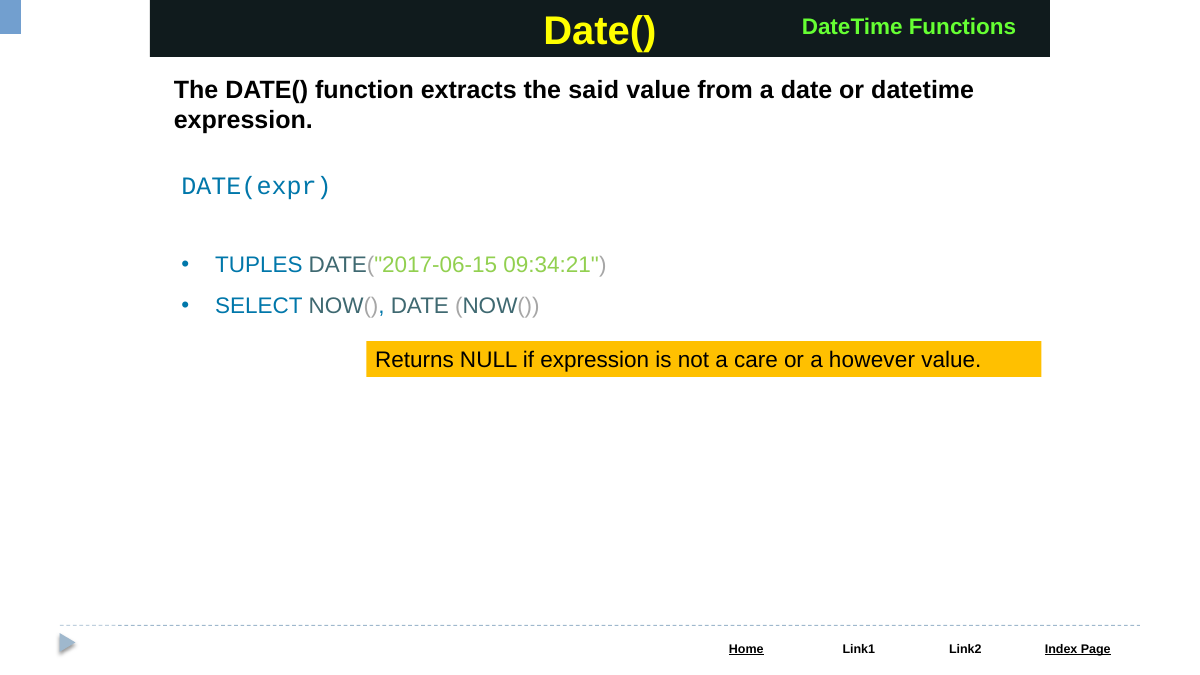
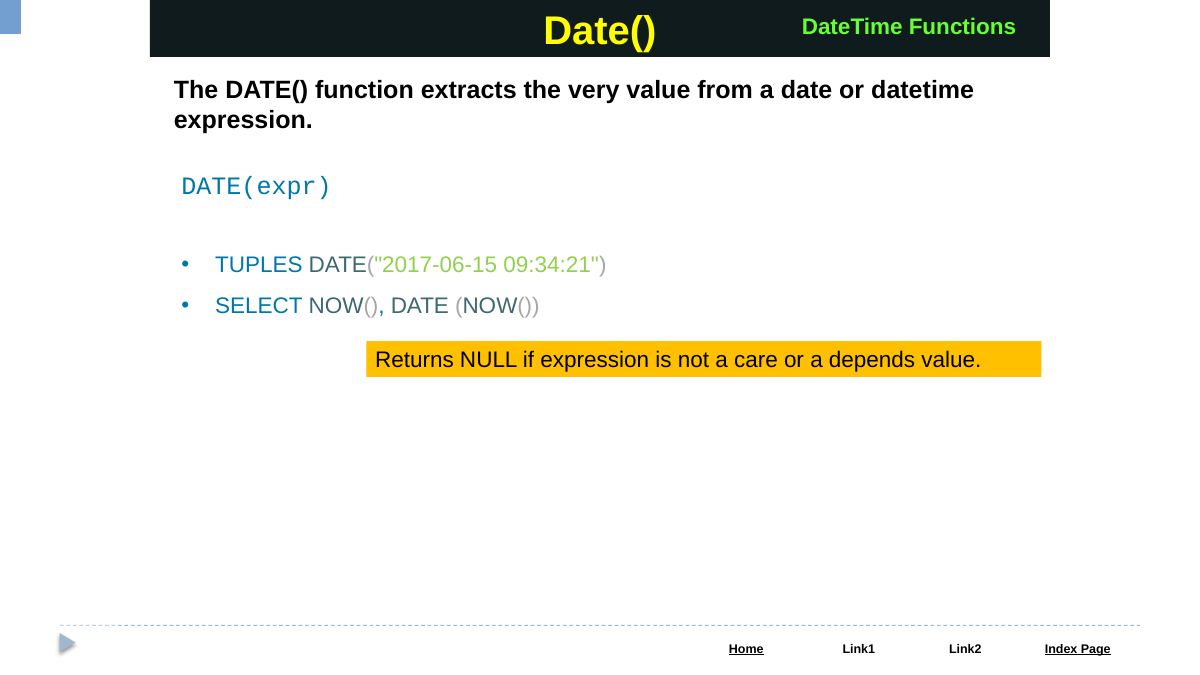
said: said -> very (594, 90)
however: however -> depends (872, 361)
